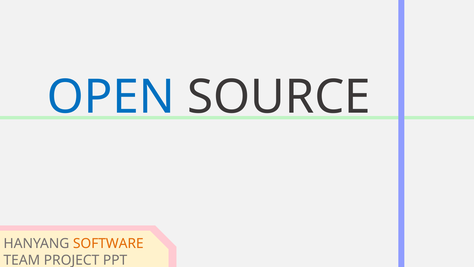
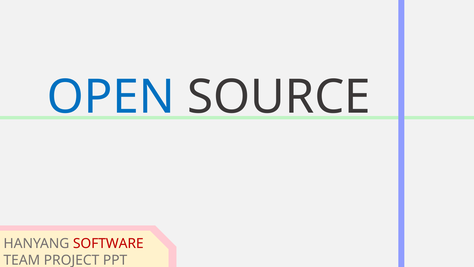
SOFTWARE colour: orange -> red (108, 243)
